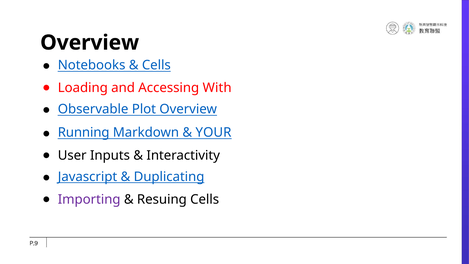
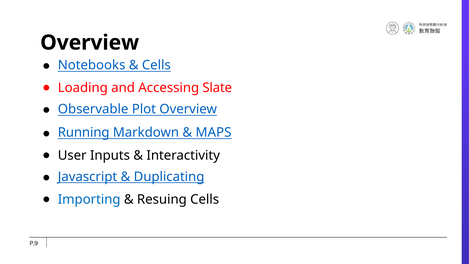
With: With -> Slate (217, 88)
YOUR: YOUR -> MAPS (213, 133)
Importing colour: purple -> blue (89, 199)
